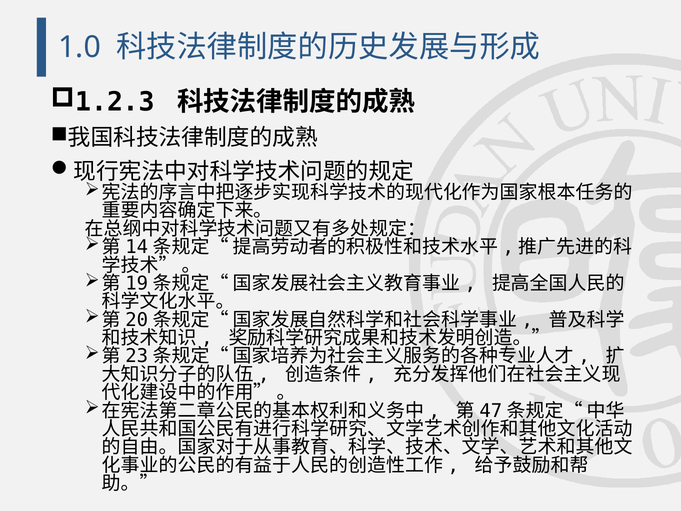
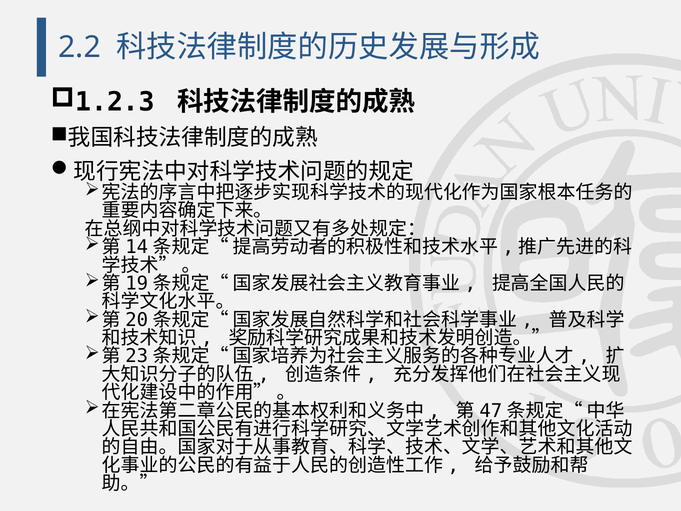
1.0: 1.0 -> 2.2 (80, 47)
